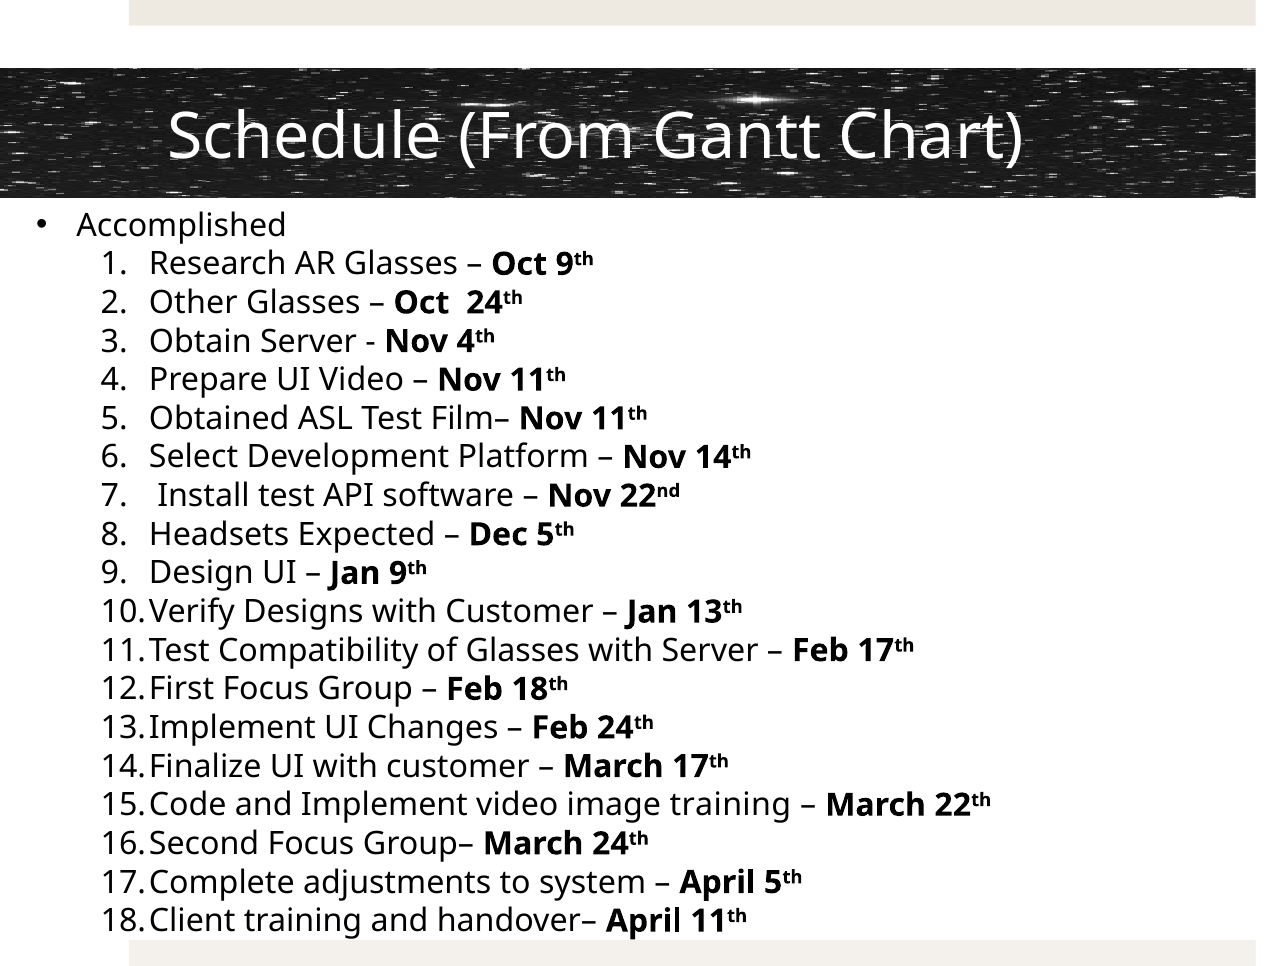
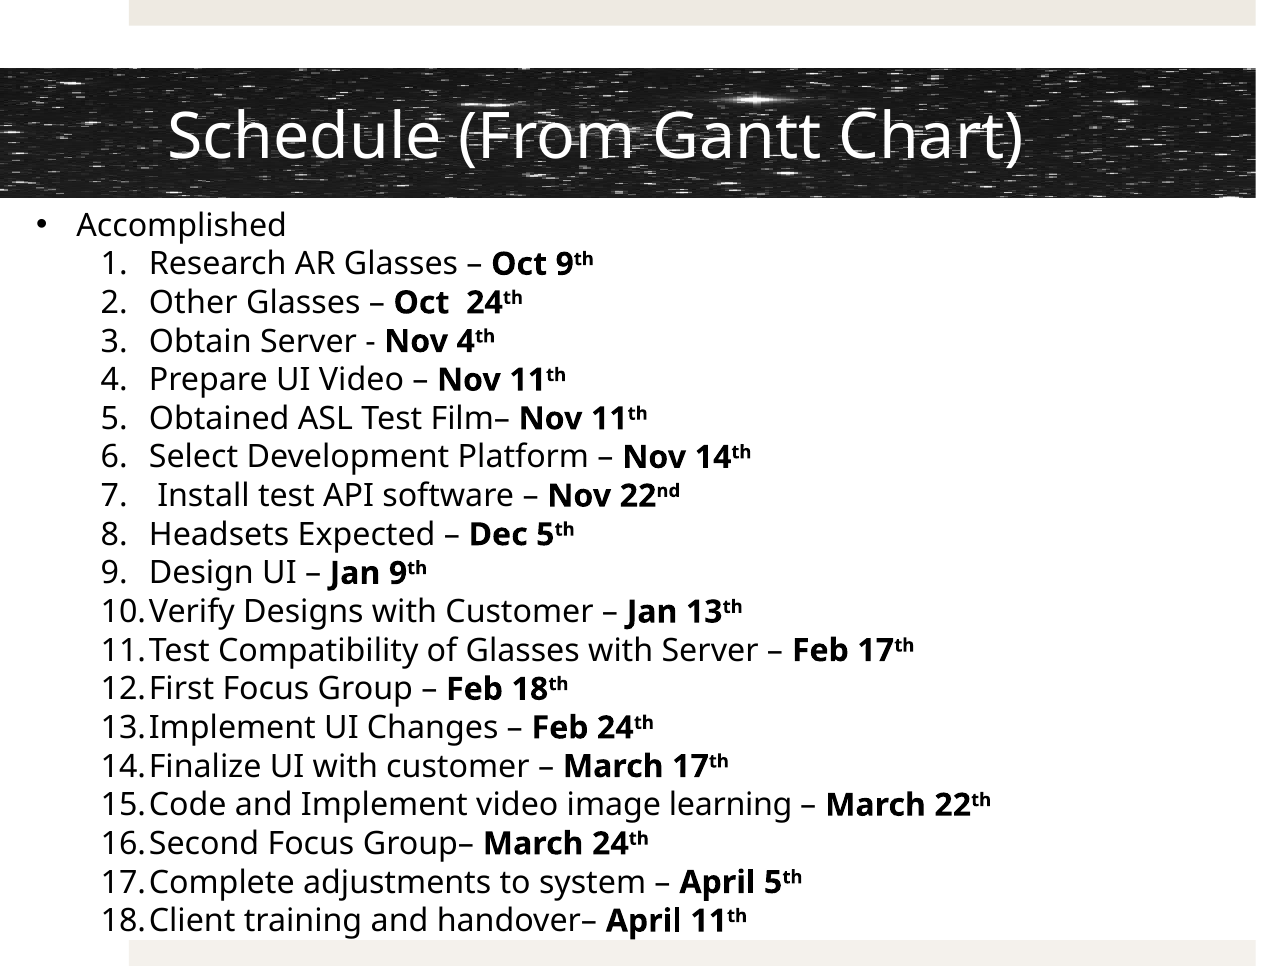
image training: training -> learning (731, 805)
